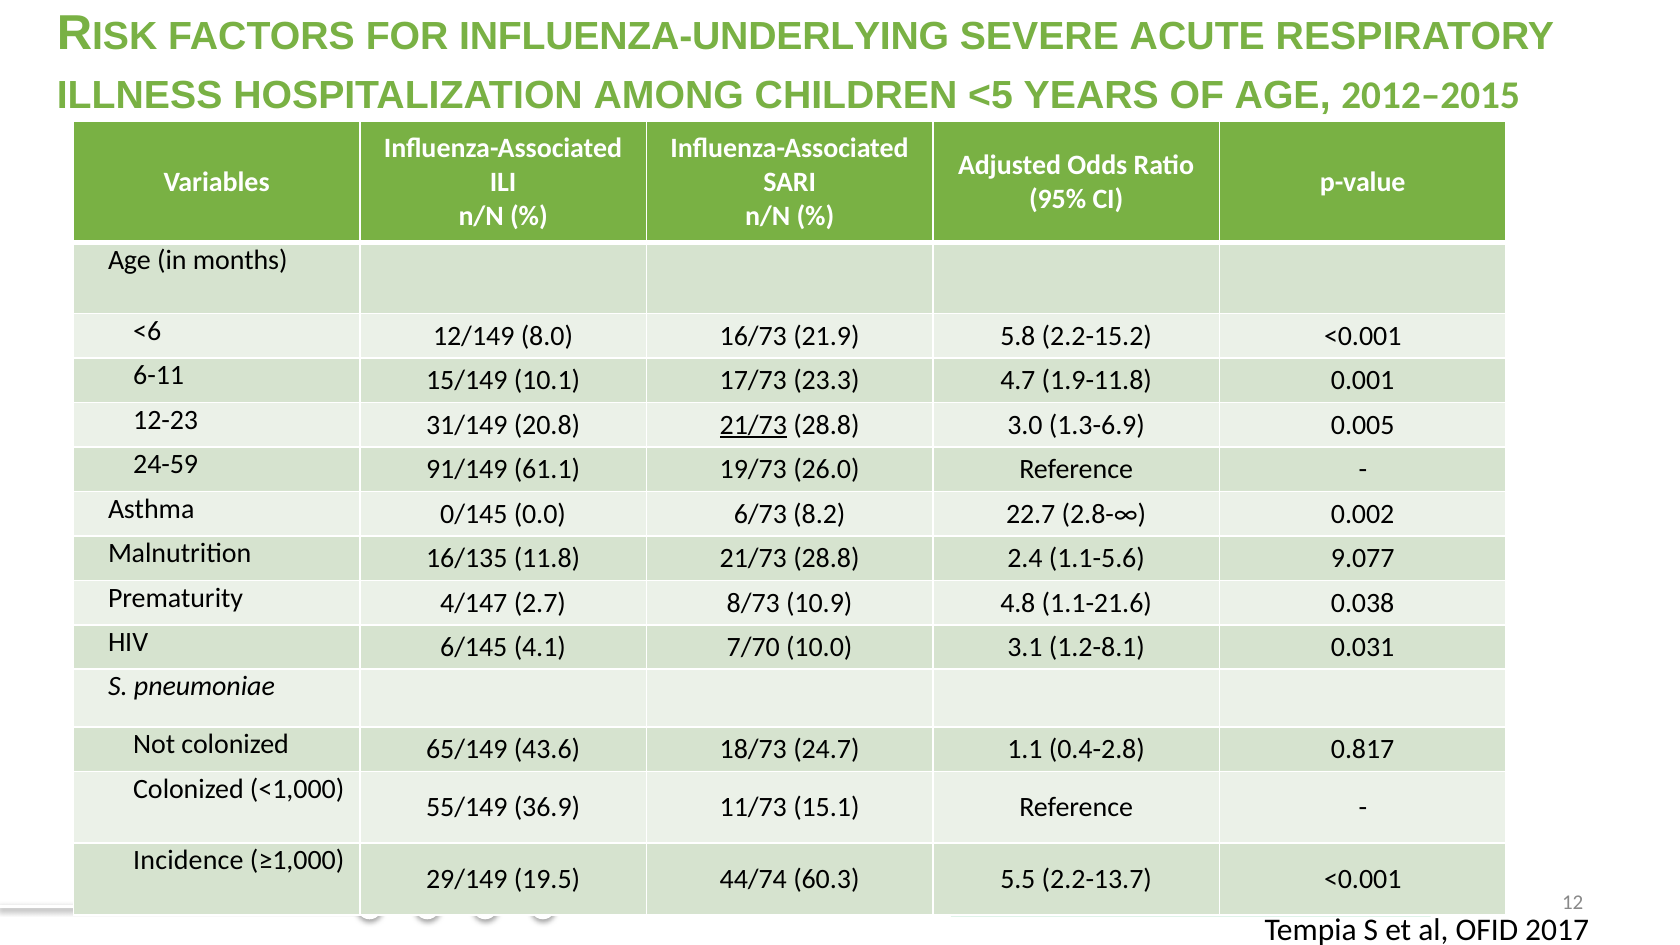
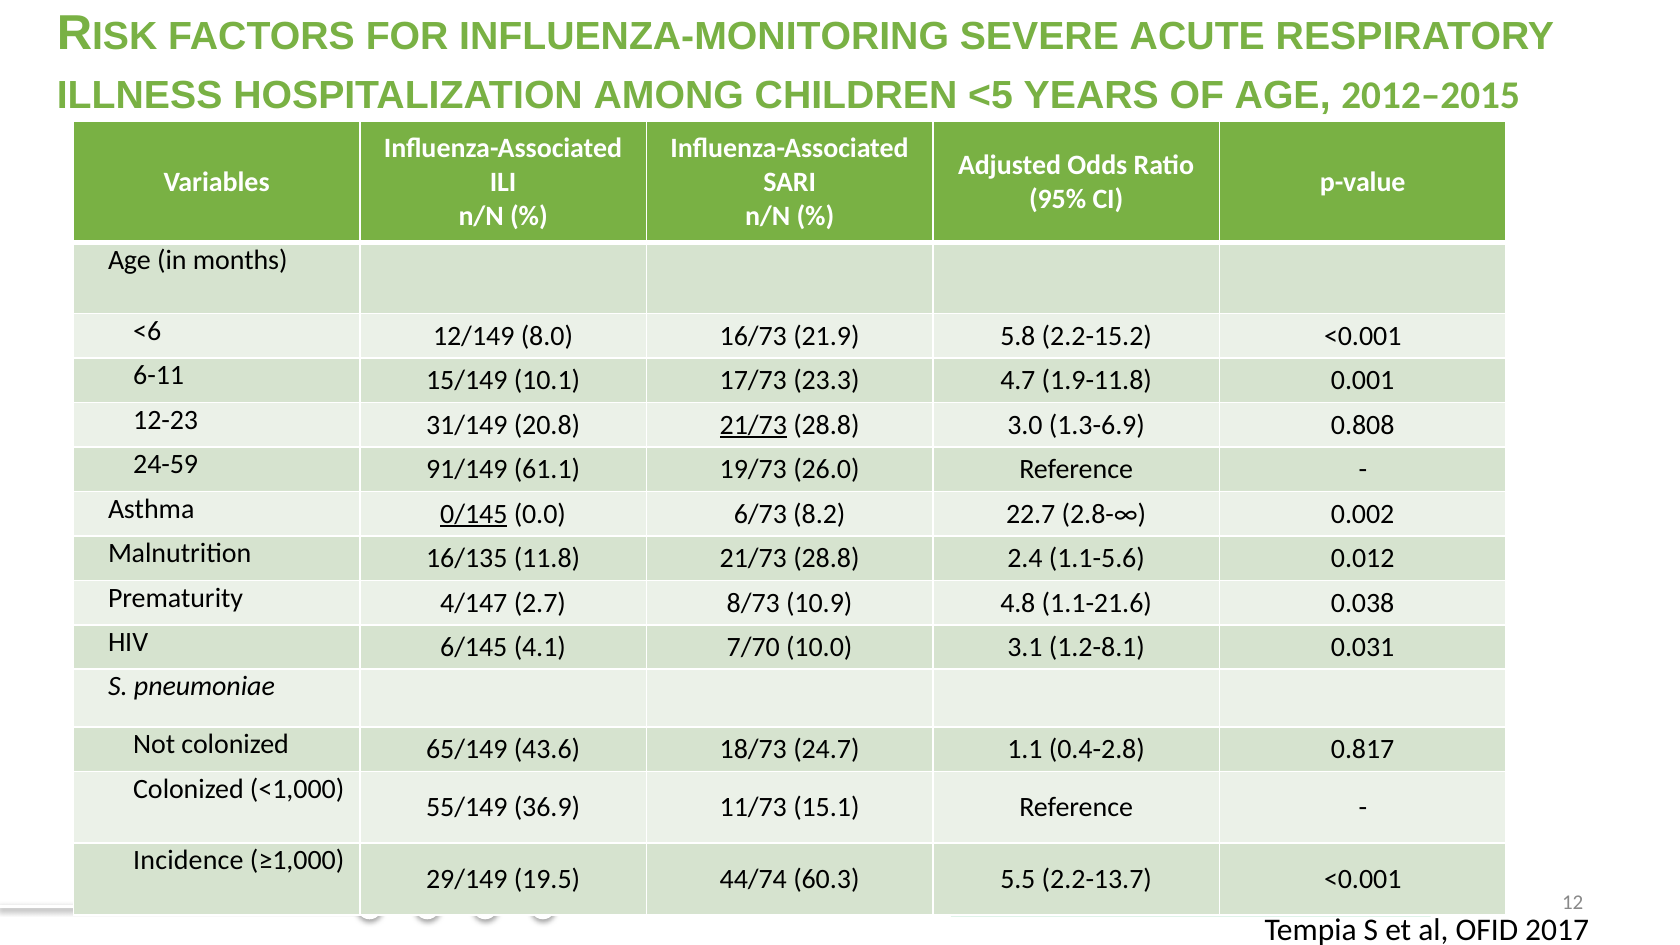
INFLUENZA-UNDERLYING: INFLUENZA-UNDERLYING -> INFLUENZA-MONITORING (704, 37)
0.005: 0.005 -> 0.808 (1363, 425)
0/145 underline: none -> present (474, 514)
9.077: 9.077 -> 0.012 (1363, 558)
